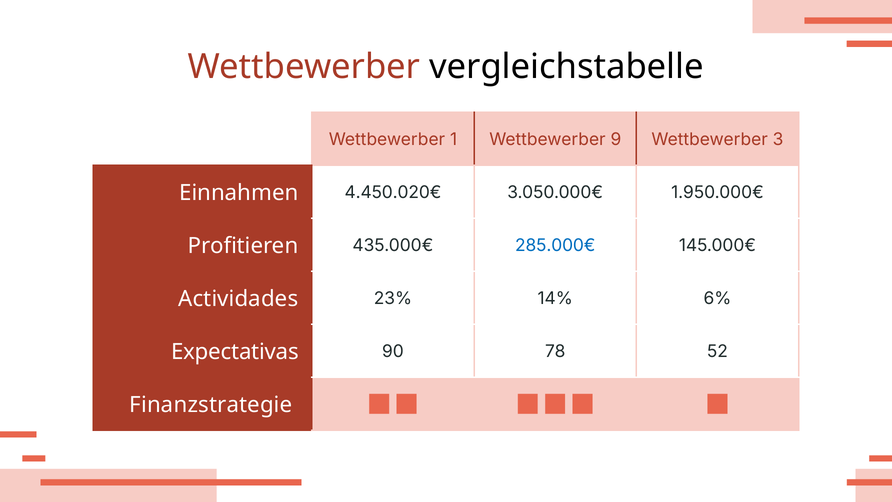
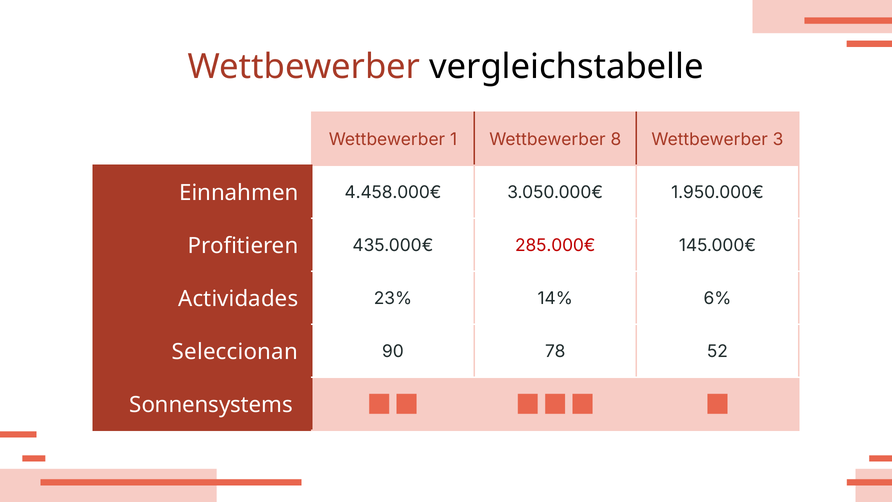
9: 9 -> 8 (616, 139)
4.450.020€: 4.450.020€ -> 4.458.000€ (393, 192)
285.000€ colour: blue -> red (555, 245)
Expectativas: Expectativas -> Seleccionan (235, 352)
Finanzstrategie: Finanzstrategie -> Sonnensystems (211, 405)
